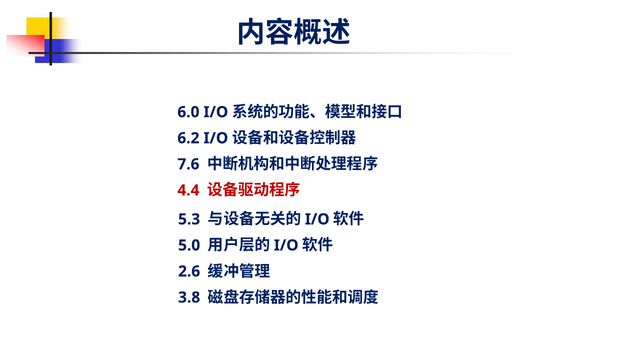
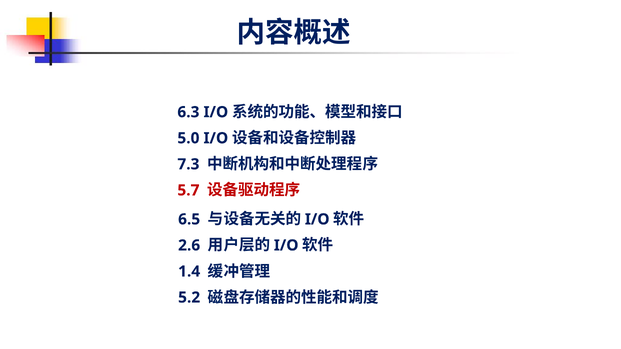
6.0: 6.0 -> 6.3 (188, 112)
6.2: 6.2 -> 5.0 (188, 138)
7.6: 7.6 -> 7.3 (188, 164)
4.4: 4.4 -> 5.7 (188, 190)
5.3: 5.3 -> 6.5 (189, 219)
5.0: 5.0 -> 2.6 (189, 246)
2.6: 2.6 -> 1.4 (189, 272)
3.8: 3.8 -> 5.2 (189, 298)
